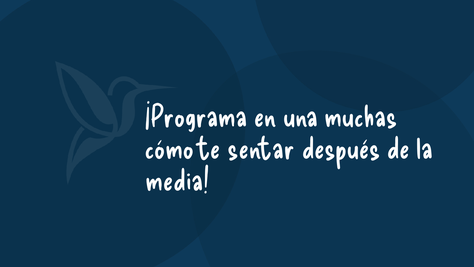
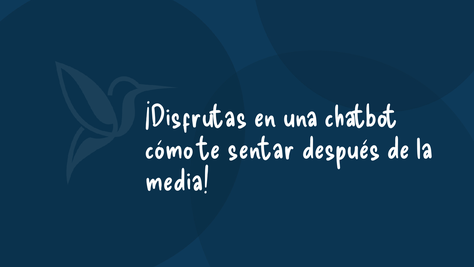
¡Programa: ¡Programa -> ¡Disfrutas (196, 117)
muchas: muchas -> chatbot (361, 117)
